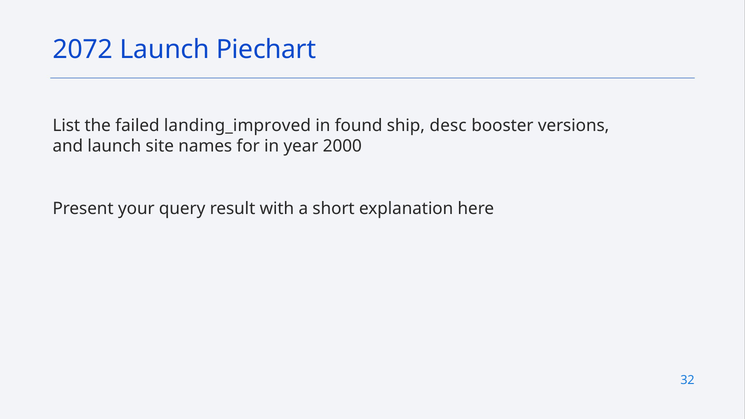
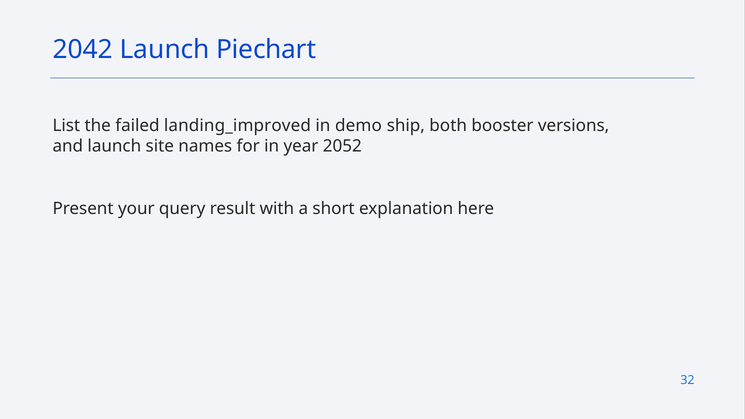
2072: 2072 -> 2042 (83, 50)
found: found -> demo (358, 126)
desc: desc -> both (448, 126)
2000: 2000 -> 2052 (342, 146)
